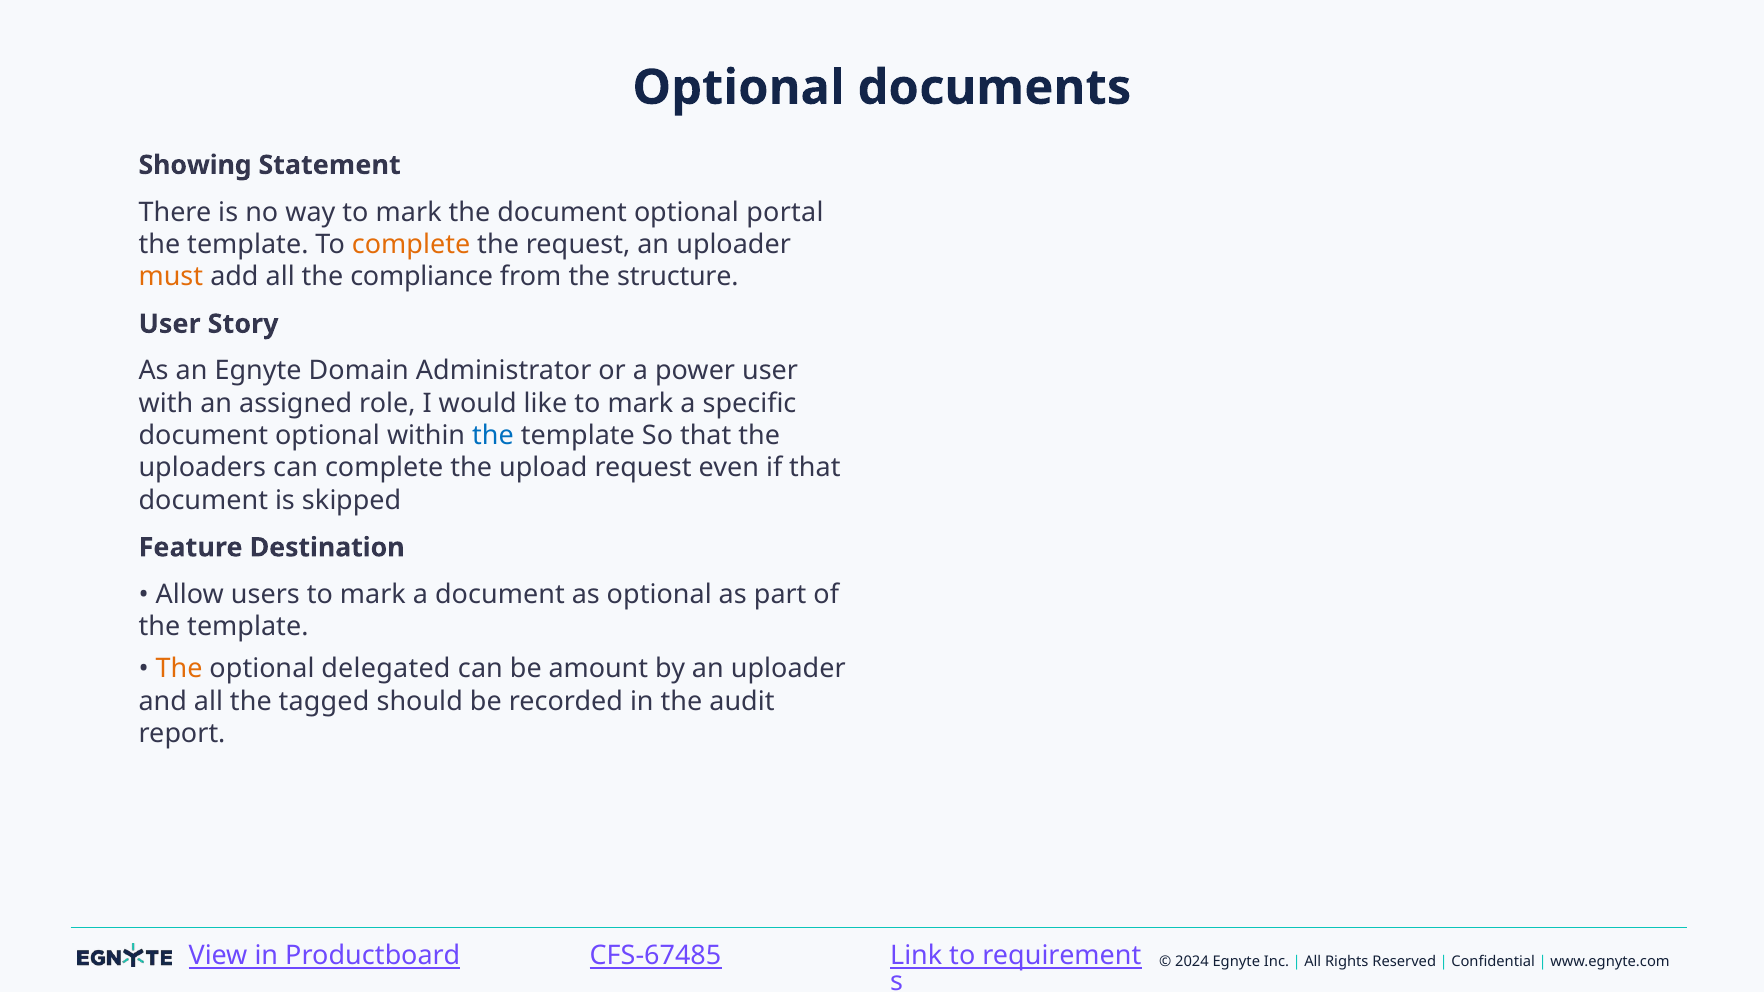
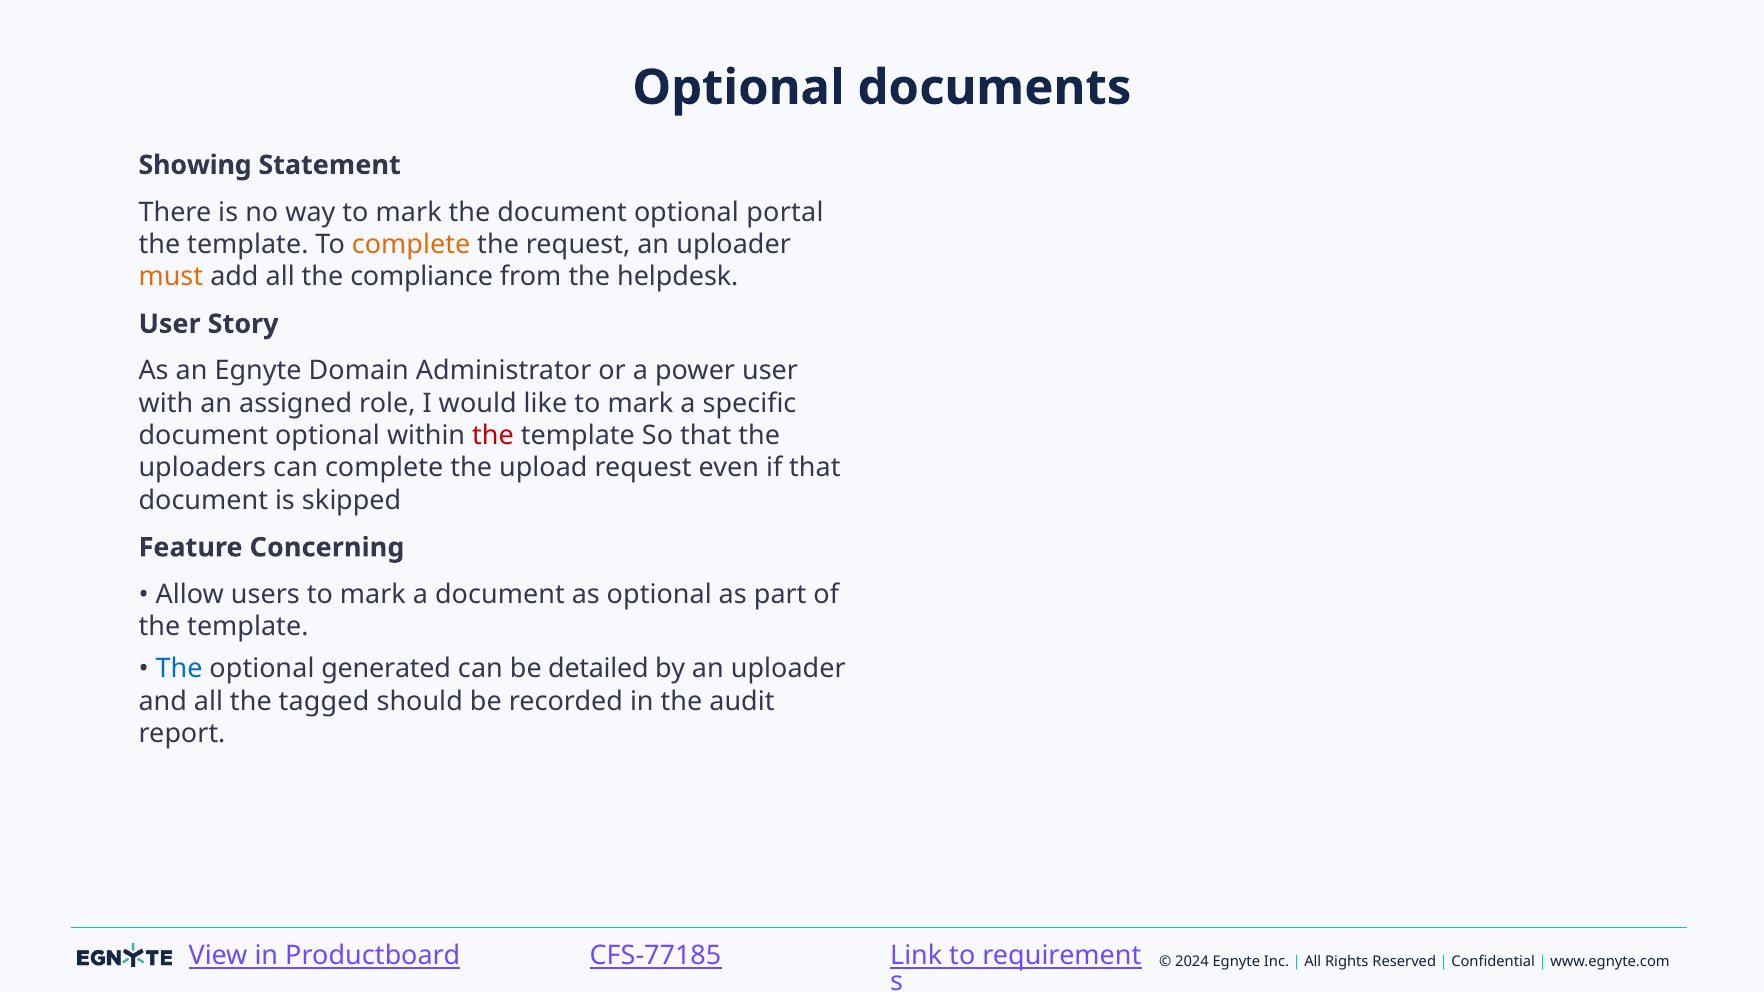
structure: structure -> helpdesk (678, 277)
the colour: blue -> red (493, 436)
Destination: Destination -> Concerning (327, 548)
The colour: orange -> blue (179, 669)
delegated: delegated -> generated (386, 669)
amount: amount -> detailed (598, 669)
CFS-67485: CFS-67485 -> CFS-77185 (656, 956)
